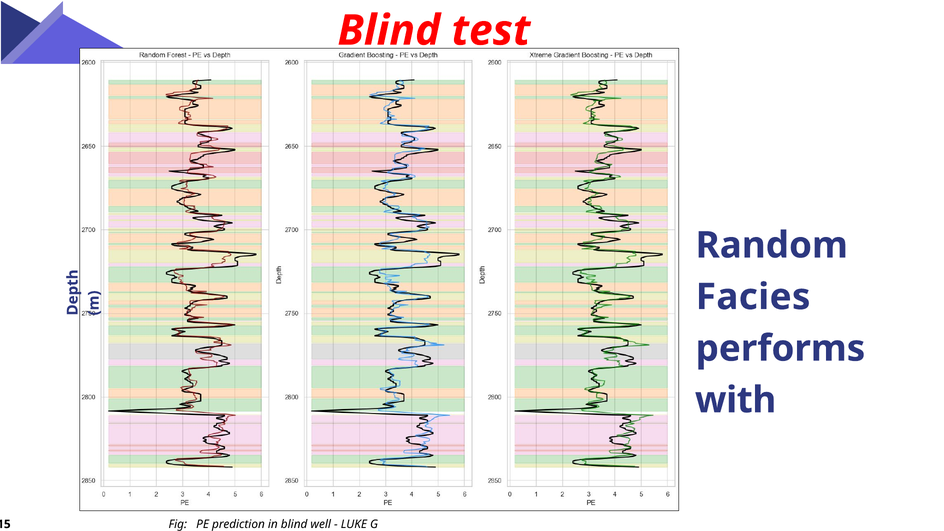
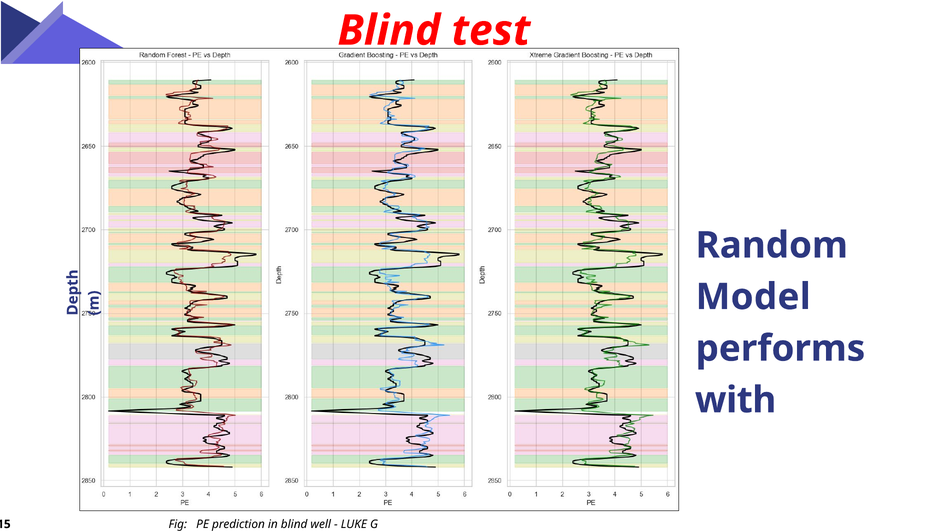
Facies: Facies -> Model (753, 297)
